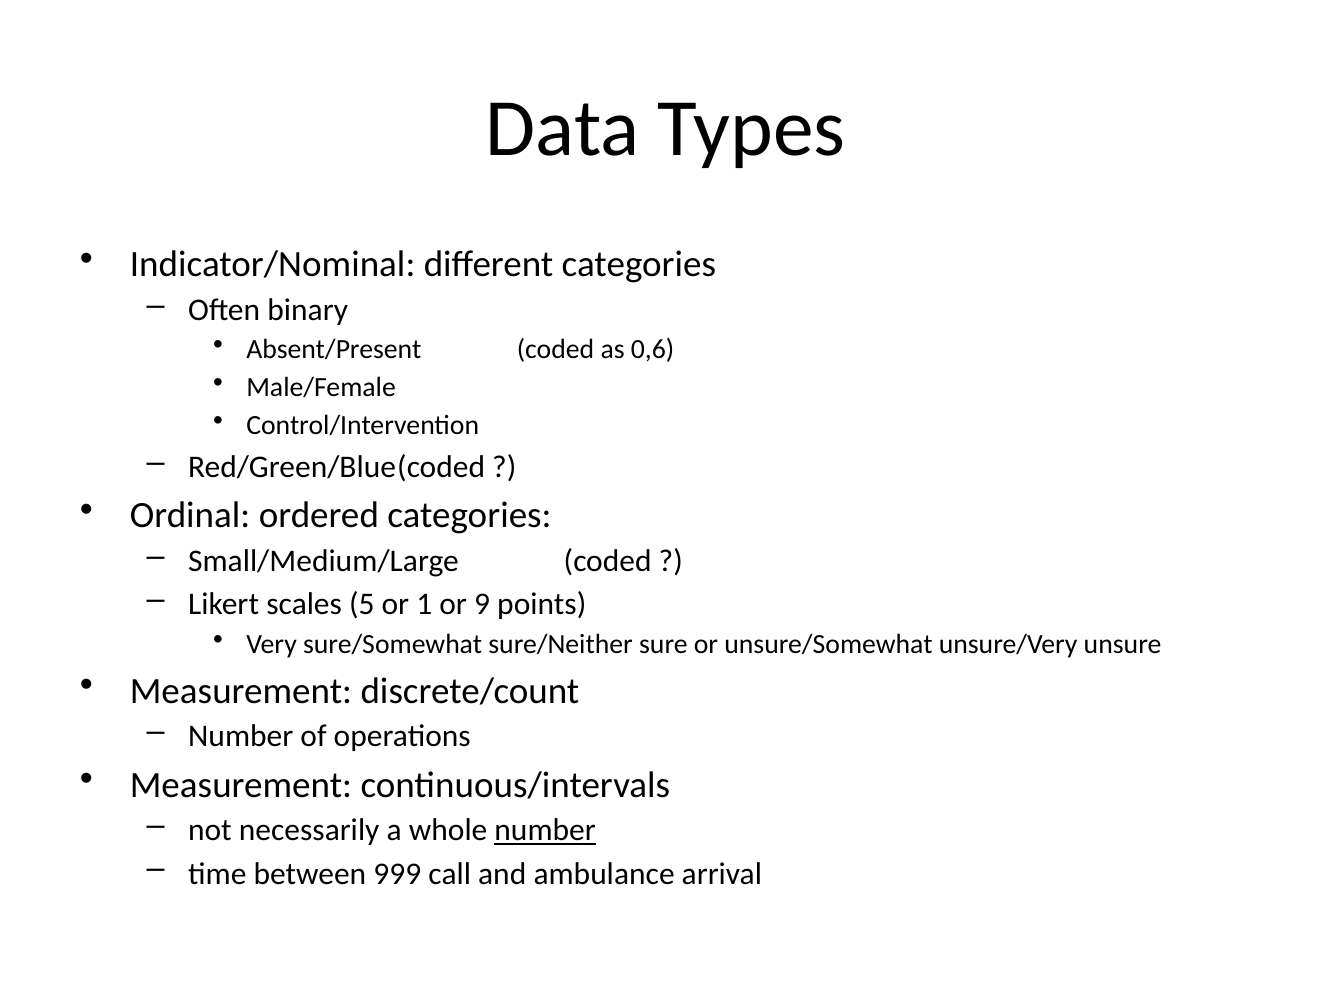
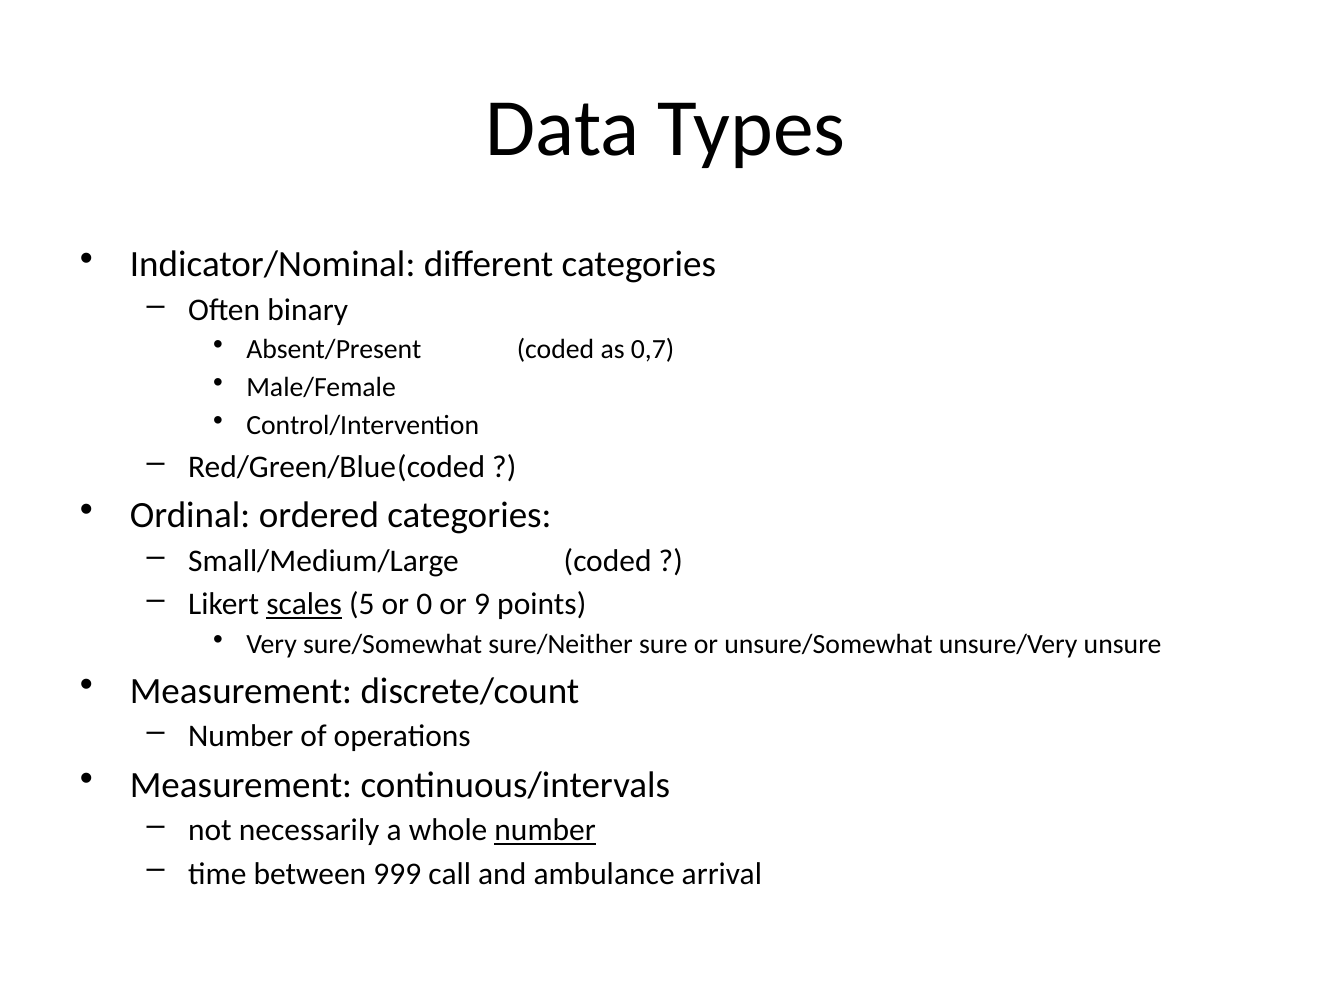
0,6: 0,6 -> 0,7 (653, 350)
scales underline: none -> present (304, 605)
1: 1 -> 0 (424, 605)
